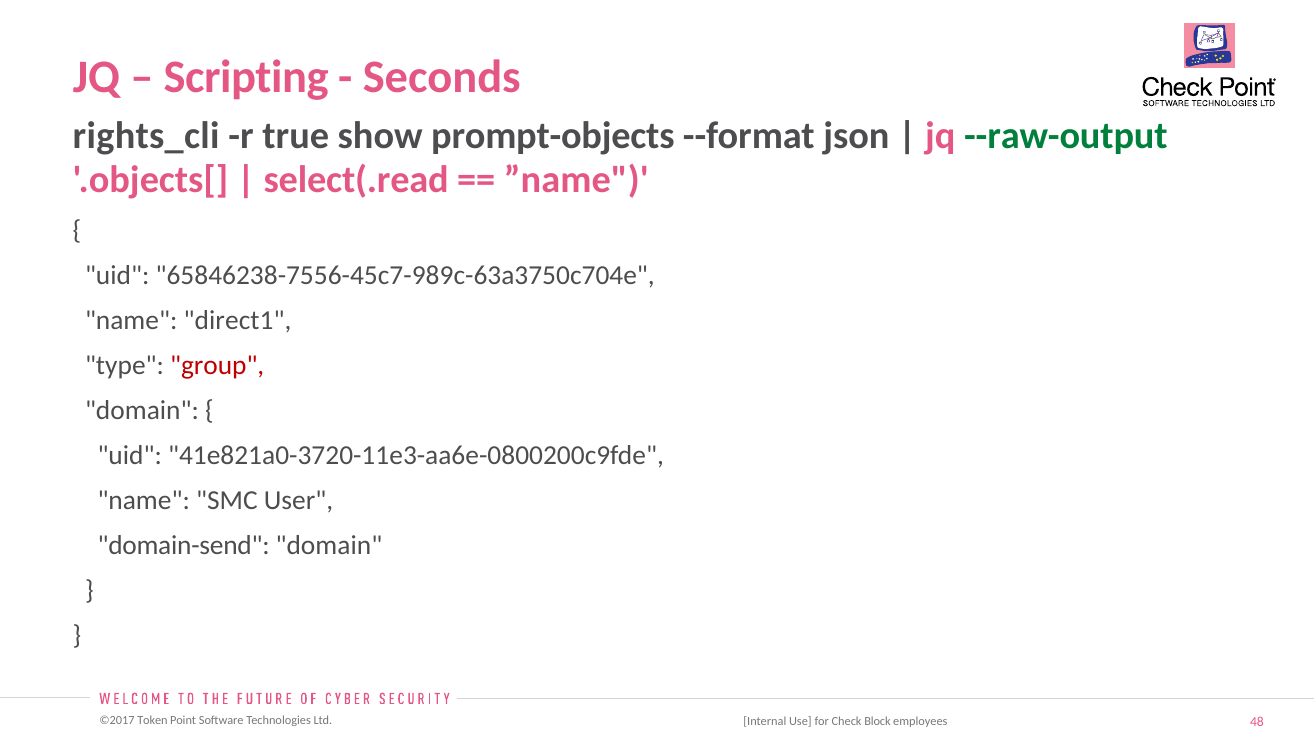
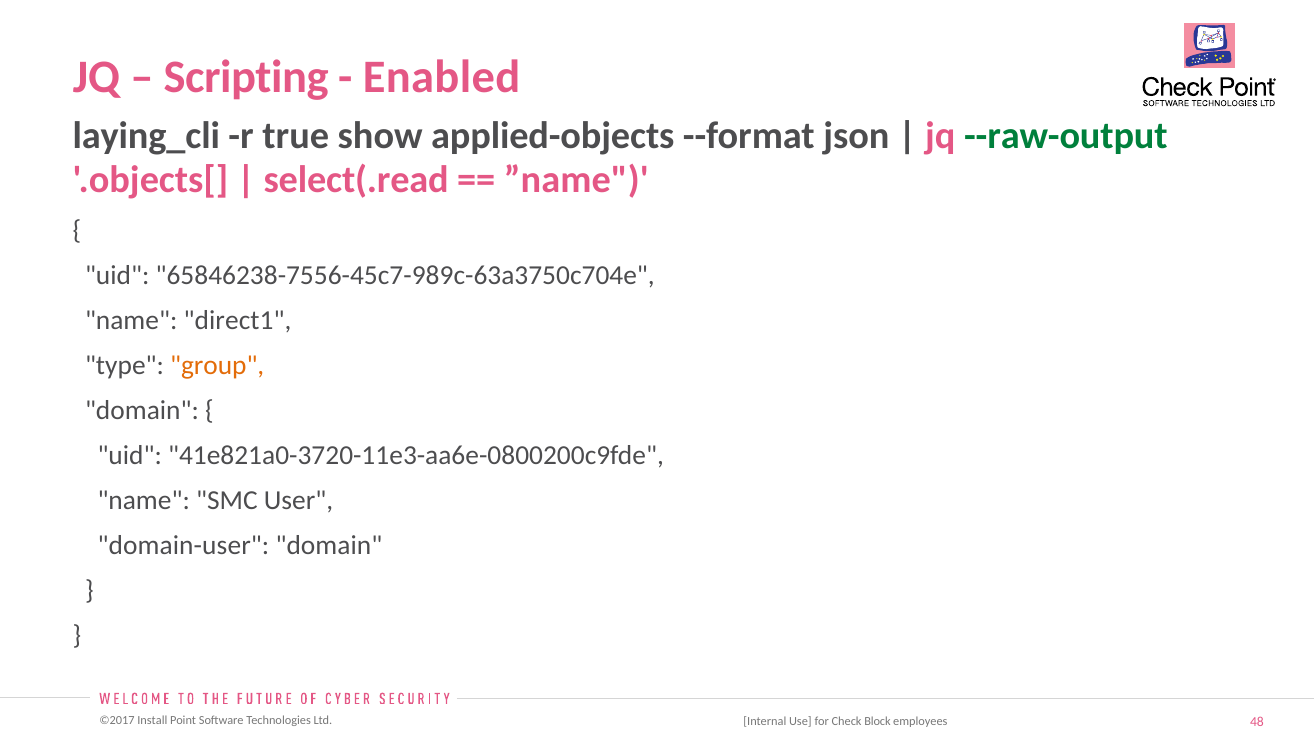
Seconds: Seconds -> Enabled (442, 77)
rights_cli: rights_cli -> laying_cli (146, 136)
prompt-objects: prompt-objects -> applied-objects (553, 136)
group colour: red -> orange (217, 366)
domain-send: domain-send -> domain-user (183, 546)
Token: Token -> Install (152, 721)
